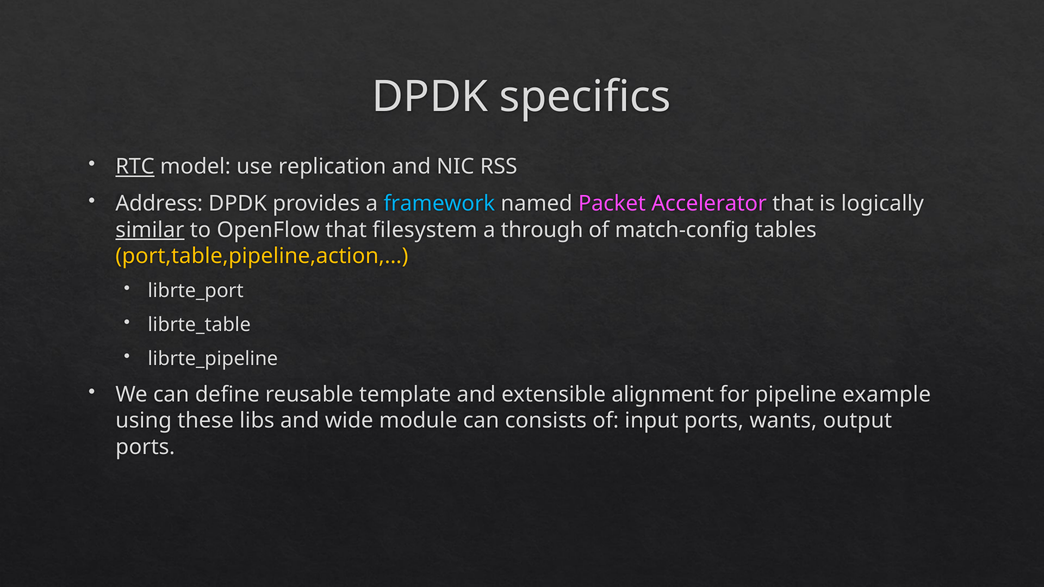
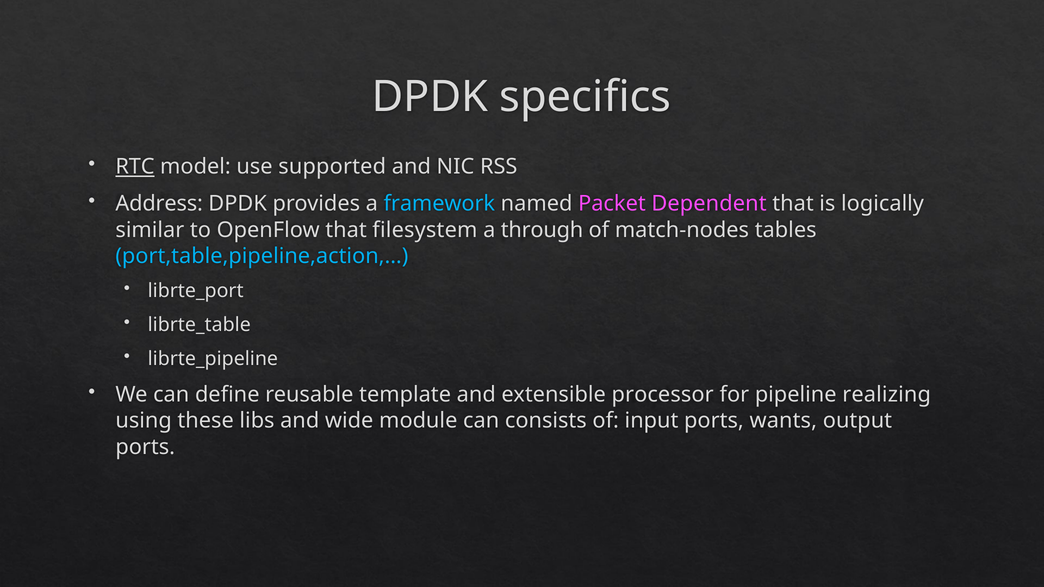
replication: replication -> supported (332, 167)
Accelerator: Accelerator -> Dependent (709, 204)
similar underline: present -> none (150, 230)
match-config: match-config -> match-nodes (682, 230)
port,table,pipeline,action,… colour: yellow -> light blue (262, 256)
alignment: alignment -> processor (663, 395)
example: example -> realizing (887, 395)
